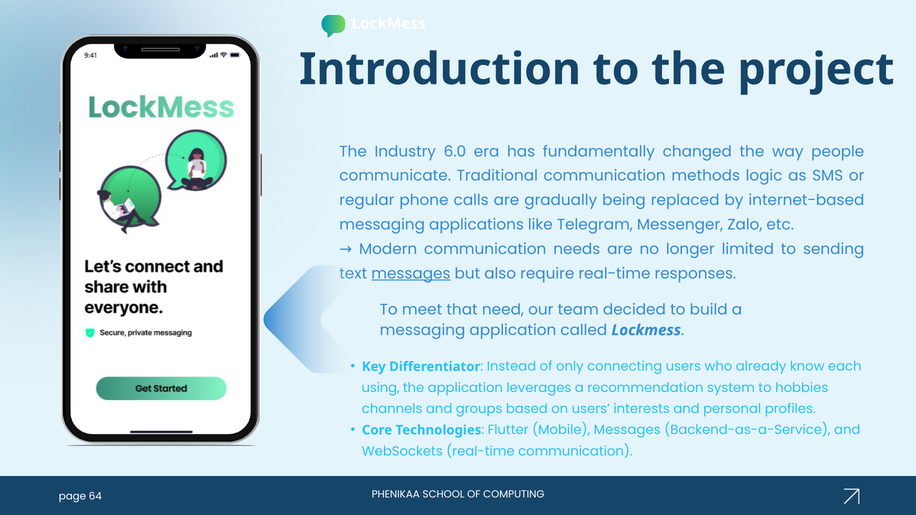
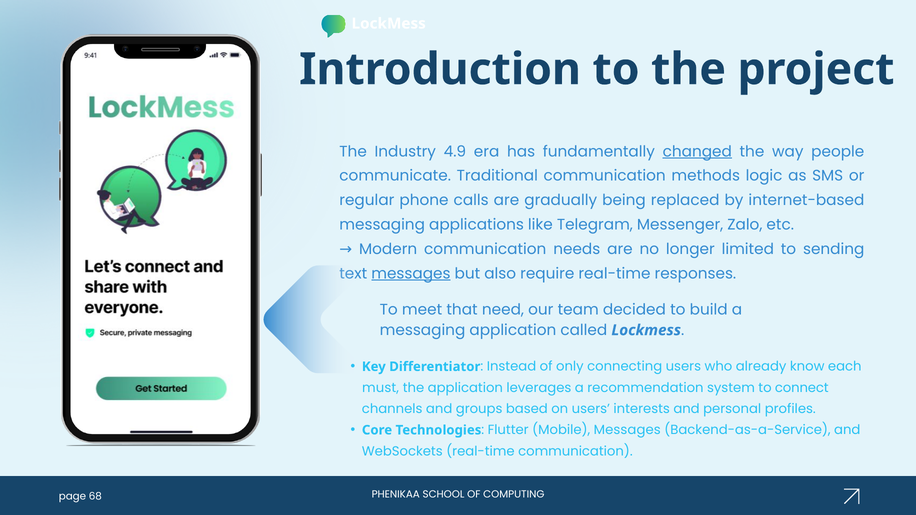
6.0: 6.0 -> 4.9 (455, 152)
changed underline: none -> present (697, 152)
using: using -> must (380, 388)
hobbies: hobbies -> connect (802, 388)
64: 64 -> 68 (95, 496)
